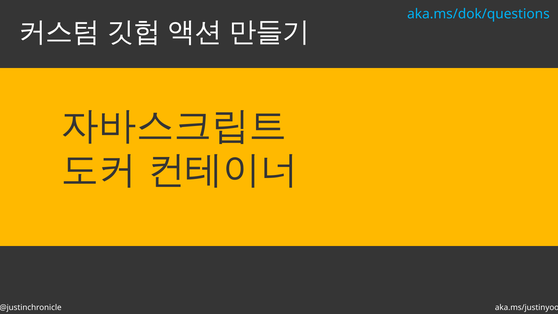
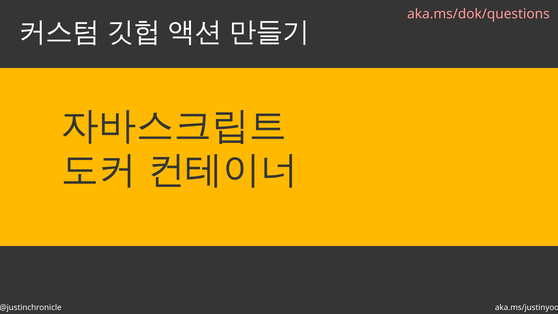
aka.ms/dok/questions colour: light blue -> pink (478, 14)
